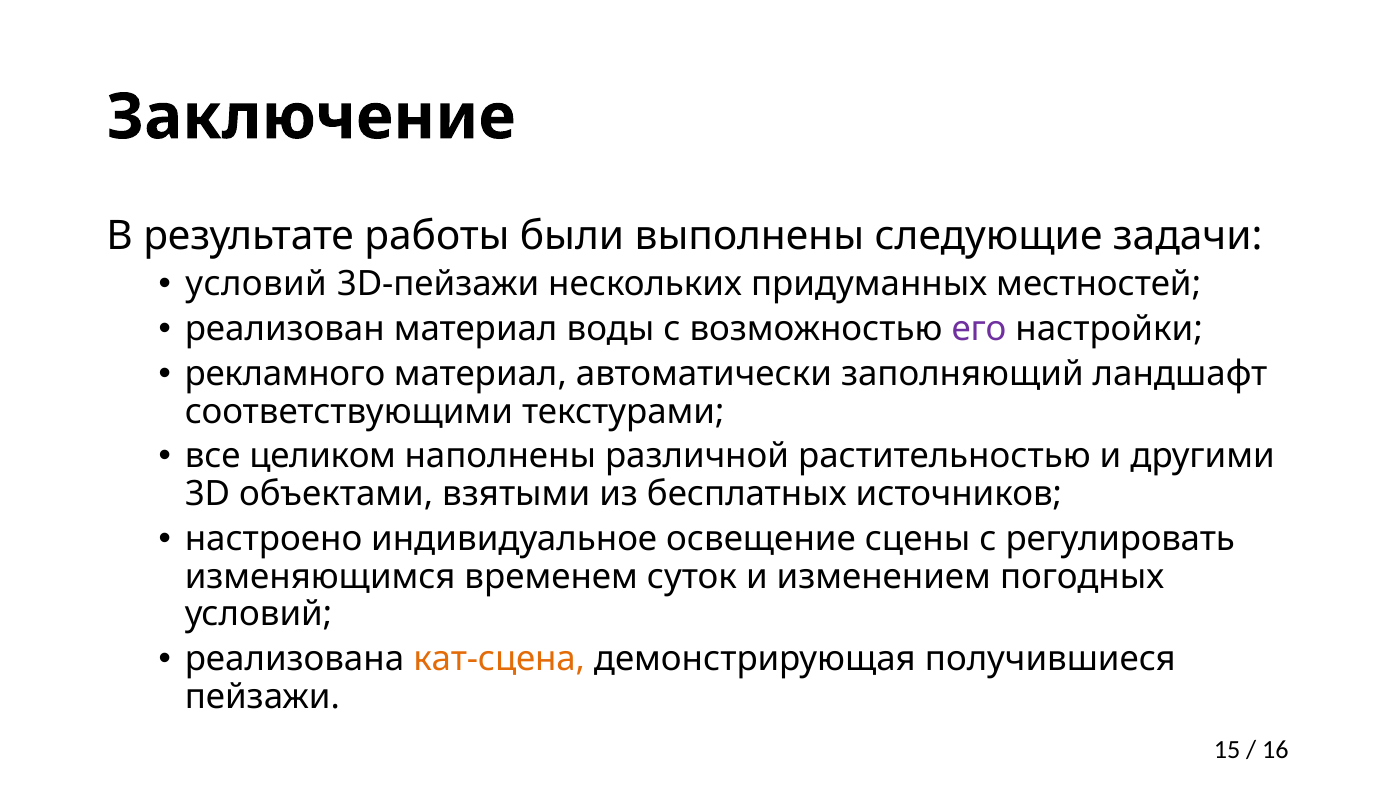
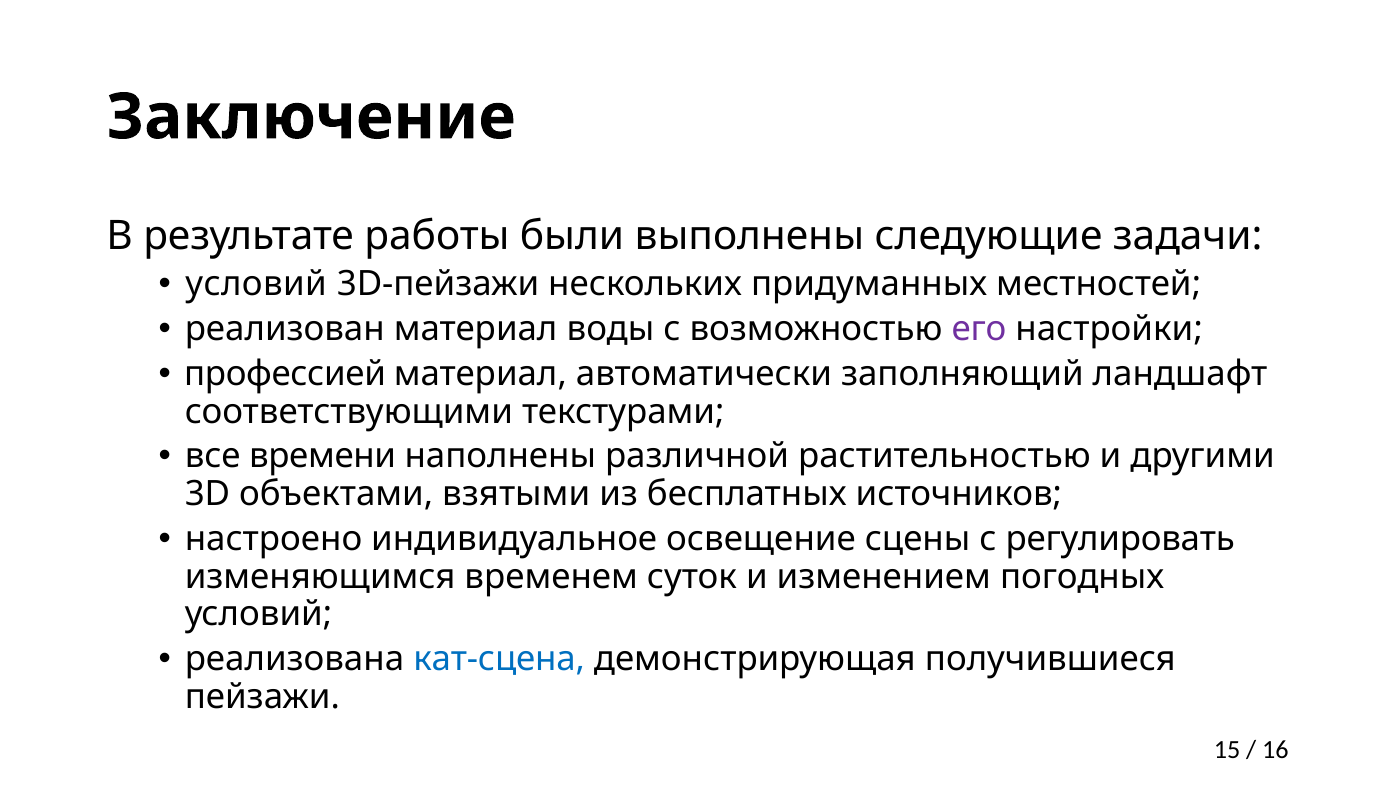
рекламного: рекламного -> профессией (285, 374)
целиком: целиком -> времени (323, 456)
кат-сцена colour: orange -> blue (499, 659)
